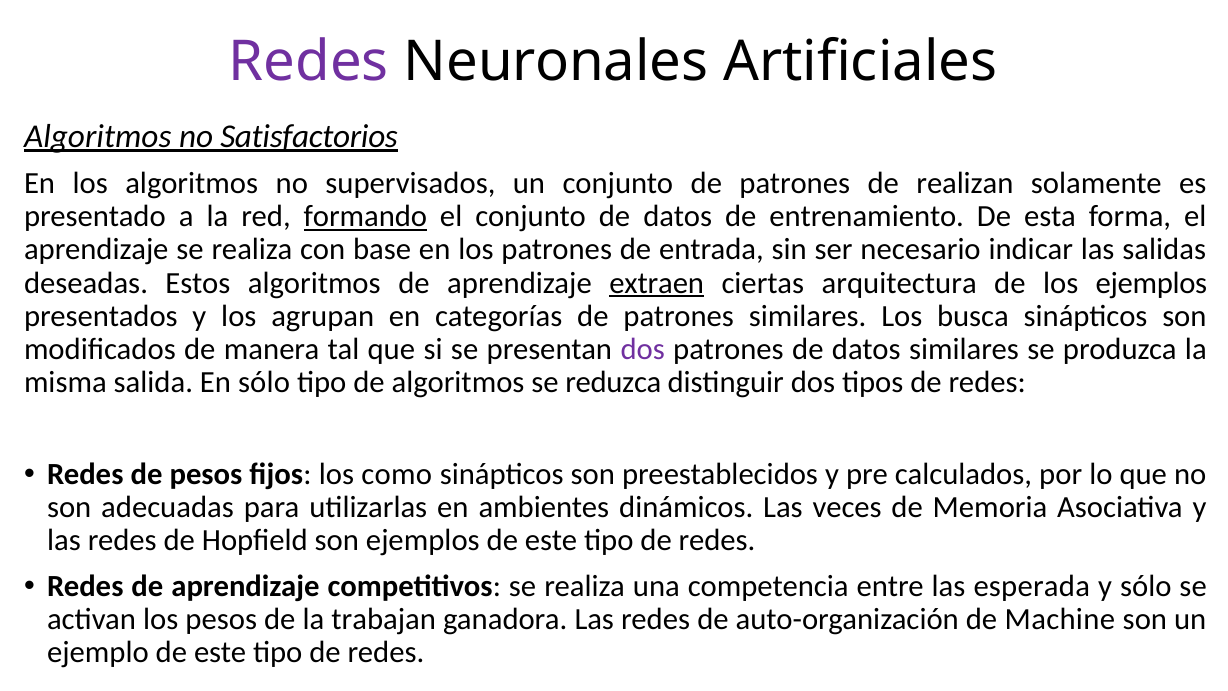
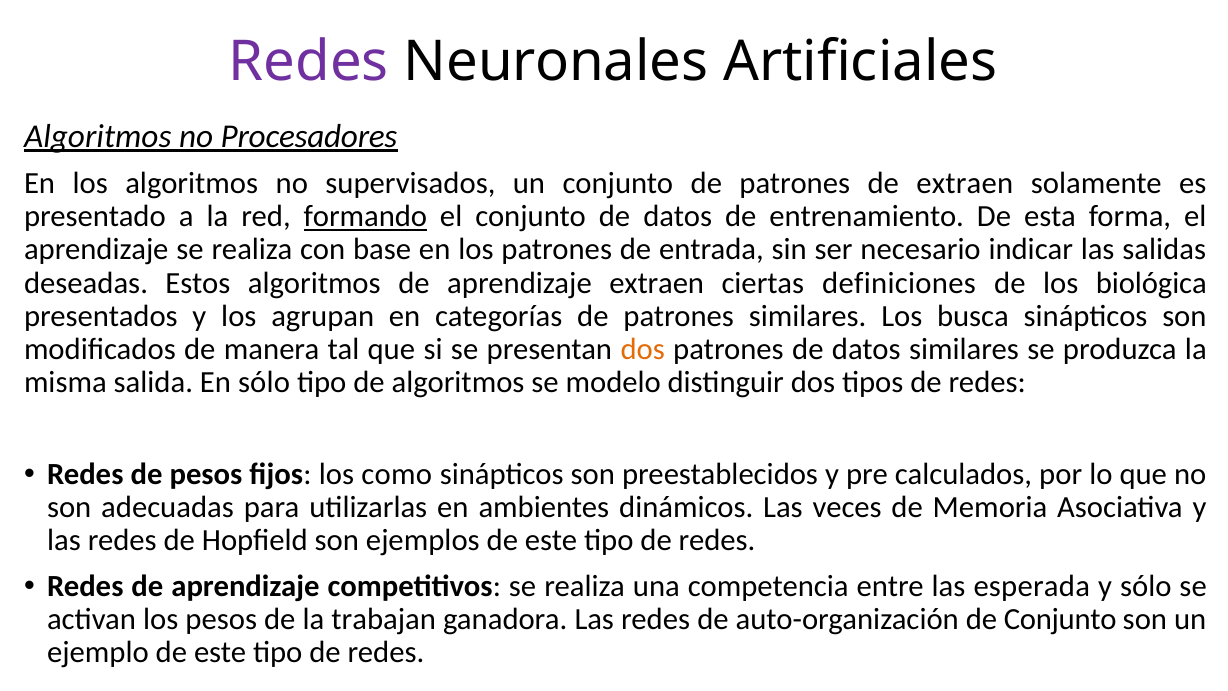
Satisfactorios: Satisfactorios -> Procesadores (309, 136)
de realizan: realizan -> extraen (965, 183)
extraen underline: present -> none (657, 283)
arquitectura: arquitectura -> definiciones (899, 283)
los ejemplos: ejemplos -> biológica (1151, 283)
dos colour: purple -> orange (643, 349)
reduzca: reduzca -> modelo (613, 382)
de Machine: Machine -> Conjunto (1060, 619)
